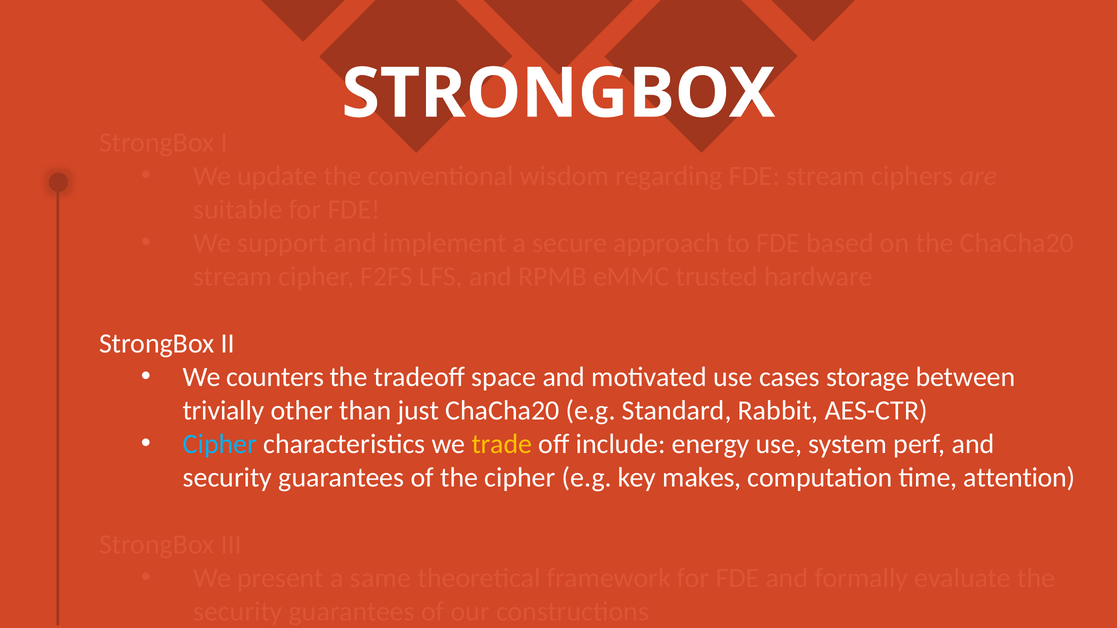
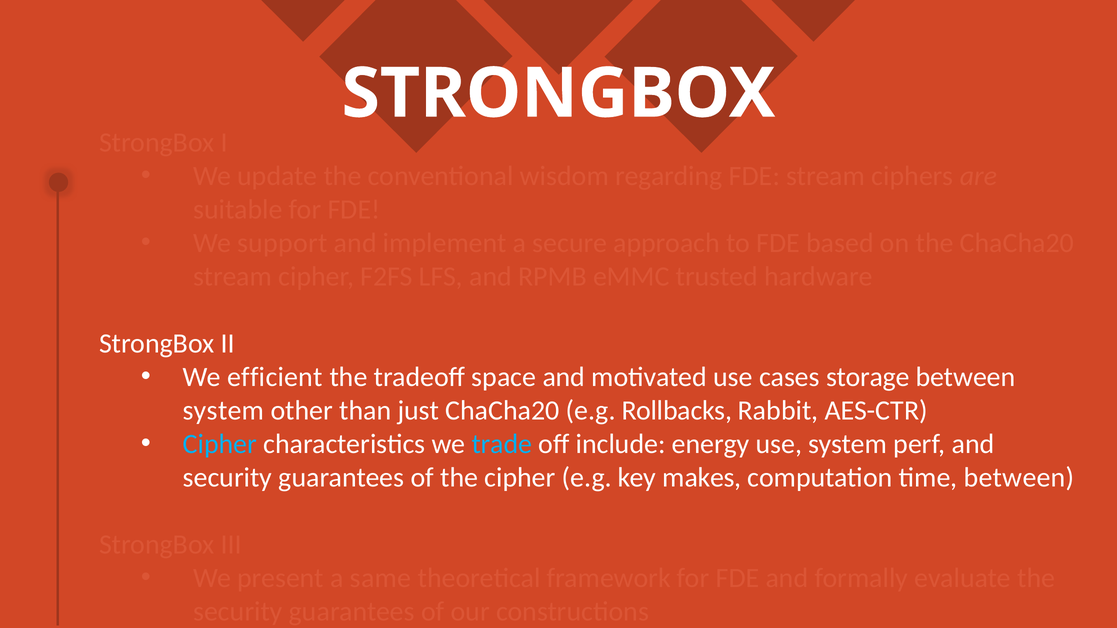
counters: counters -> efficient (275, 377)
trivially: trivially -> system (223, 411)
Standard: Standard -> Rollbacks (677, 411)
trade colour: yellow -> light blue (502, 444)
time attention: attention -> between (1019, 478)
